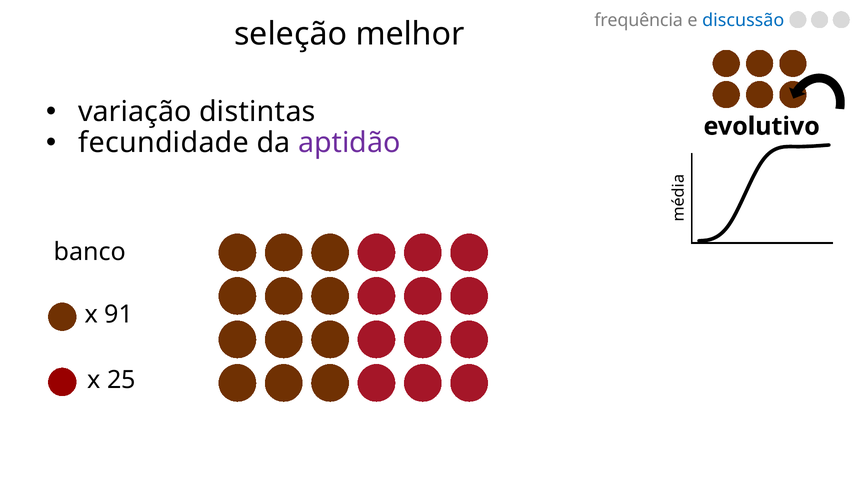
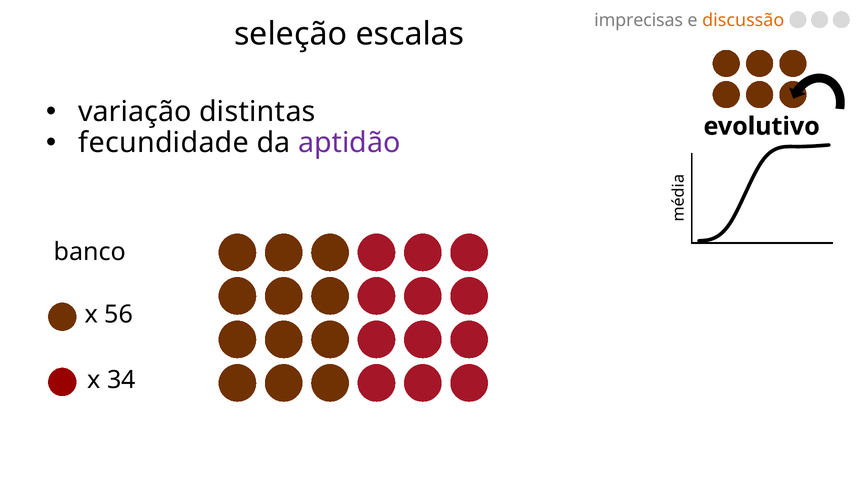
frequência: frequência -> imprecisas (639, 20)
discussão colour: blue -> orange (743, 20)
melhor: melhor -> escalas (410, 34)
91: 91 -> 56 (119, 314)
25: 25 -> 34 (121, 380)
